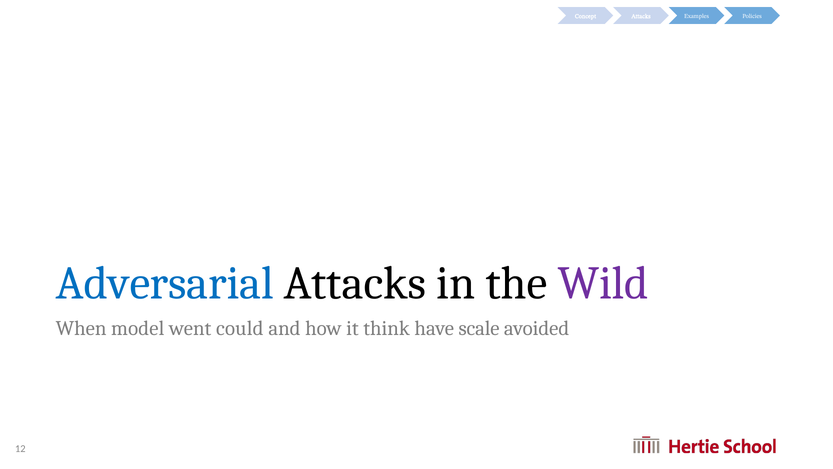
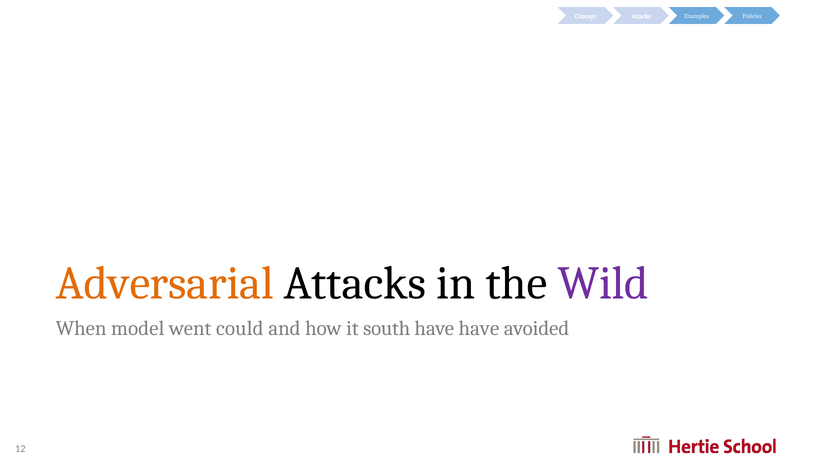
Adversarial colour: blue -> orange (165, 283)
think: think -> south (387, 328)
have scale: scale -> have (479, 328)
